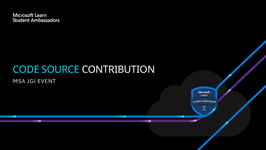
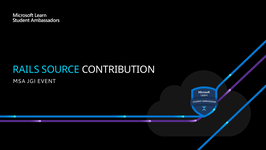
CODE: CODE -> RAILS (26, 70)
